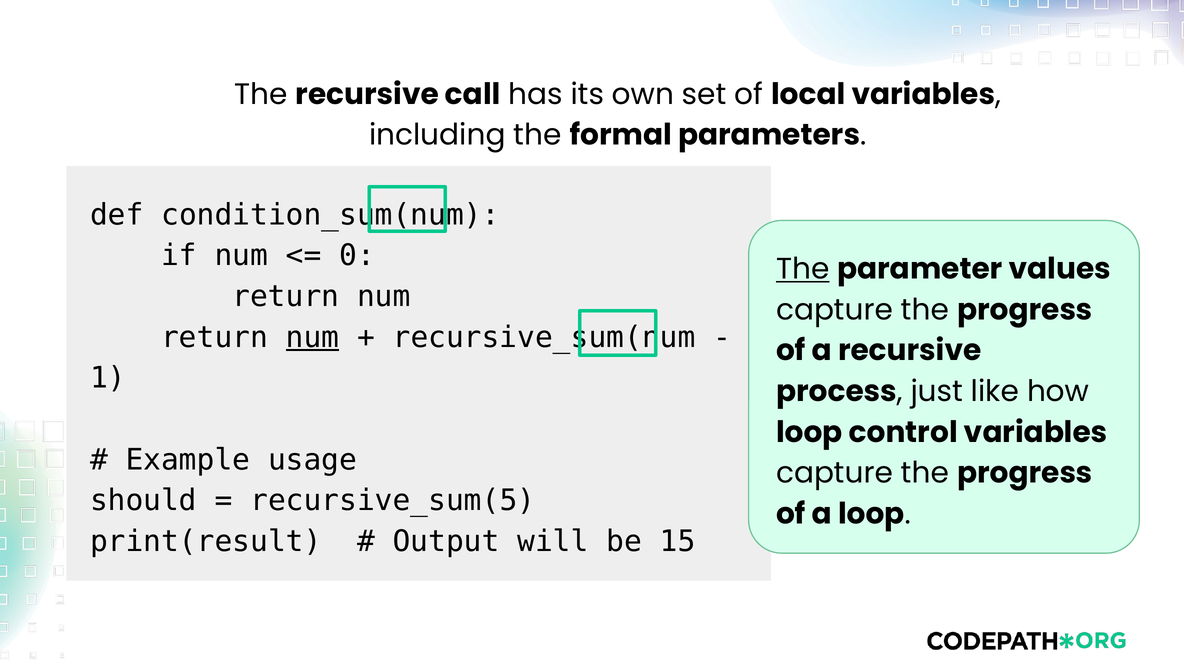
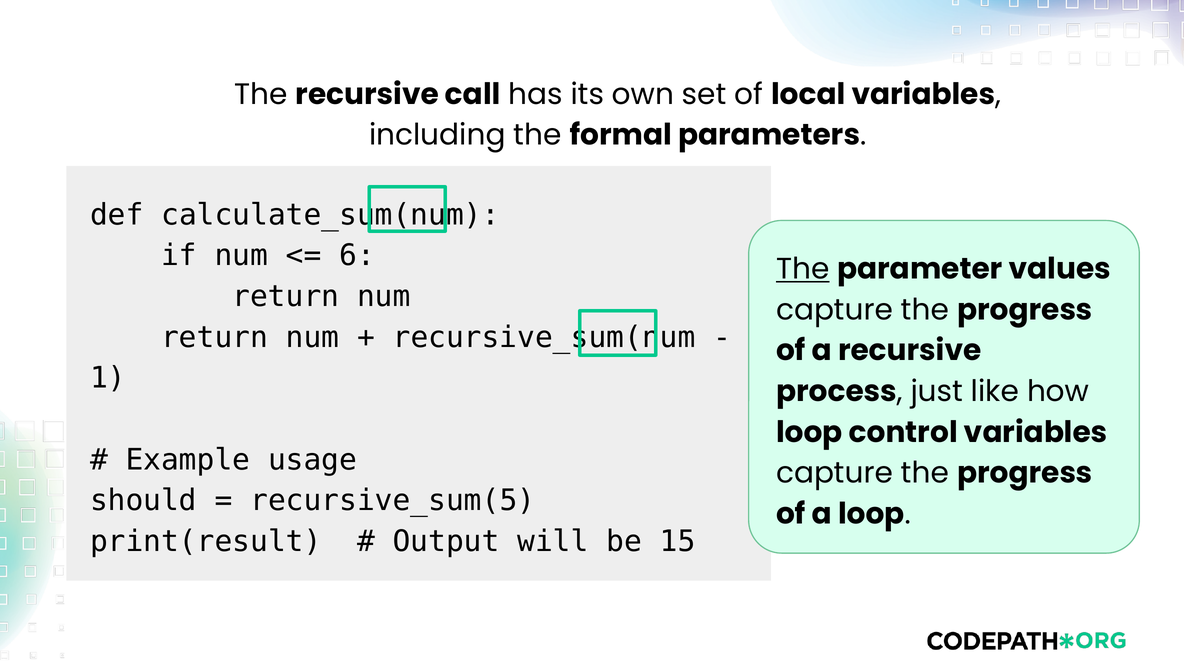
condition_sum(num: condition_sum(num -> calculate_sum(num (330, 215)
0: 0 -> 6 (357, 256)
num underline: present -> none (313, 337)
